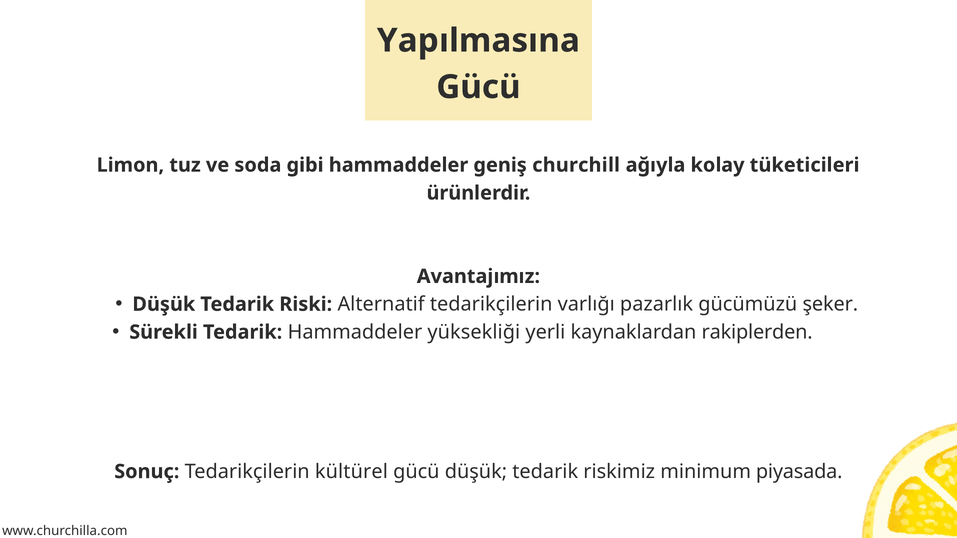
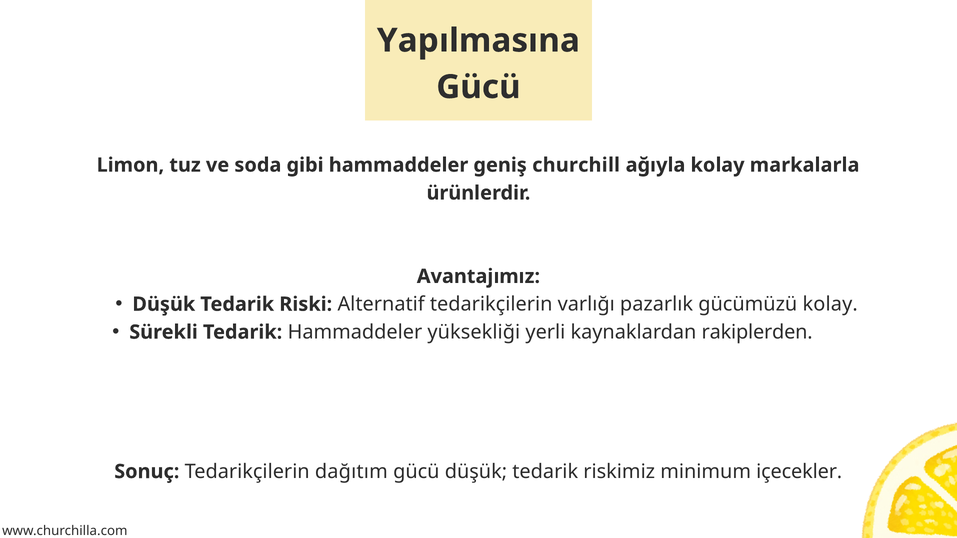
tüketicileri: tüketicileri -> markalarla (805, 165)
gücümüzü şeker: şeker -> kolay (830, 304)
kültürel: kültürel -> dağıtım (351, 472)
piyasada: piyasada -> içecekler (799, 472)
